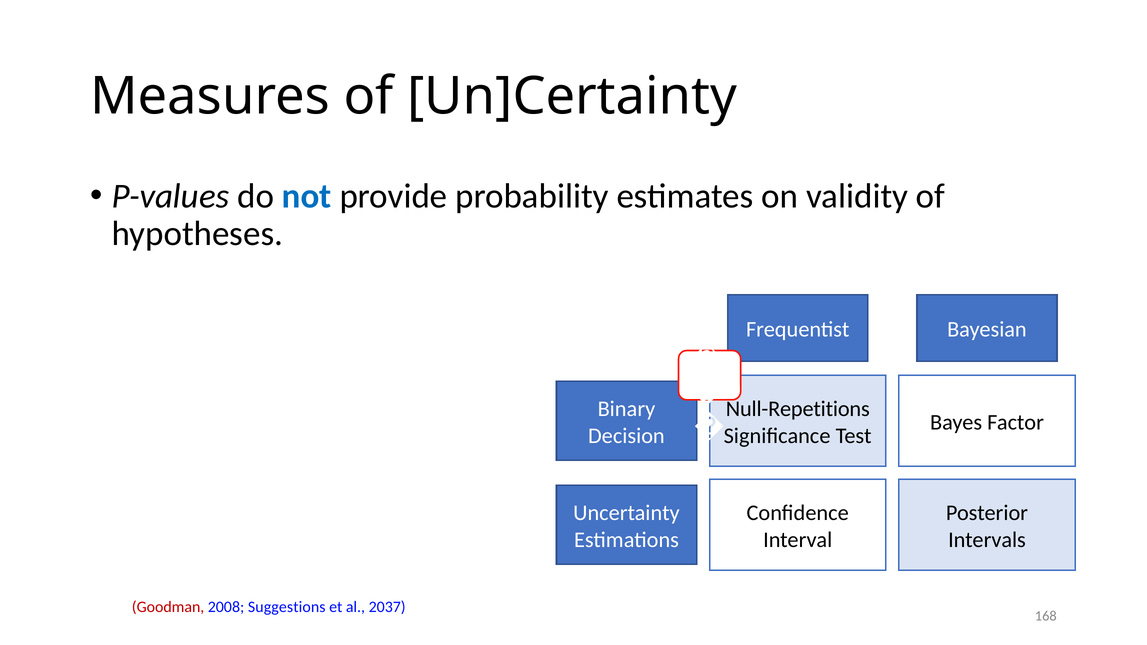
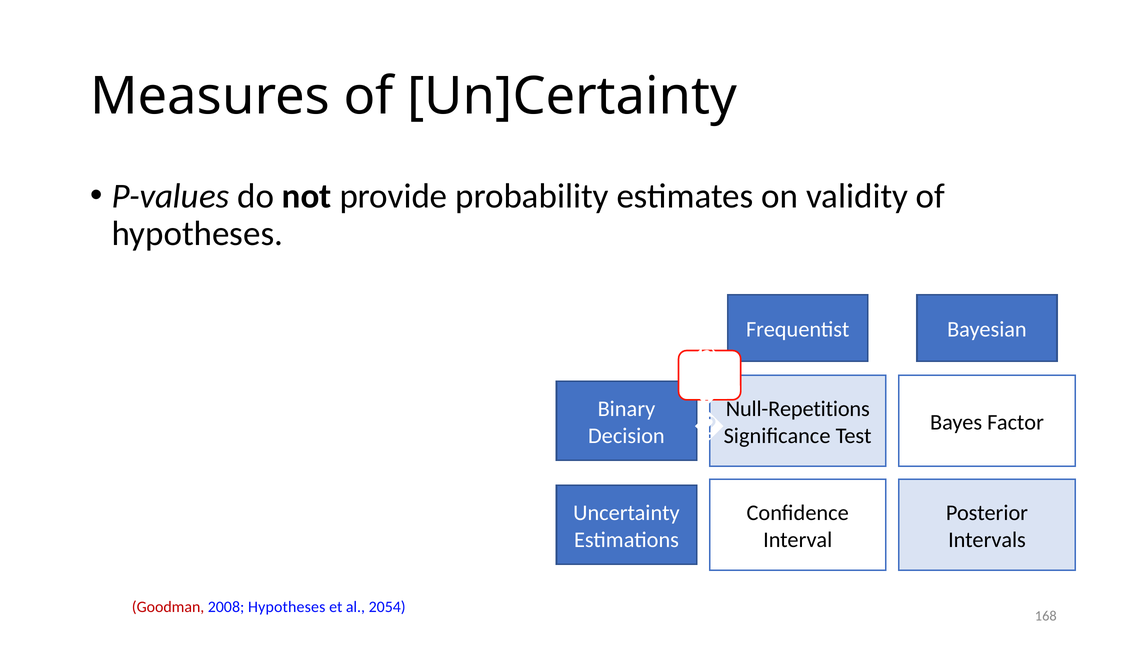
not colour: blue -> black (307, 196)
2008 Suggestions: Suggestions -> Hypotheses (287, 607)
2037: 2037 -> 2054 (387, 607)
